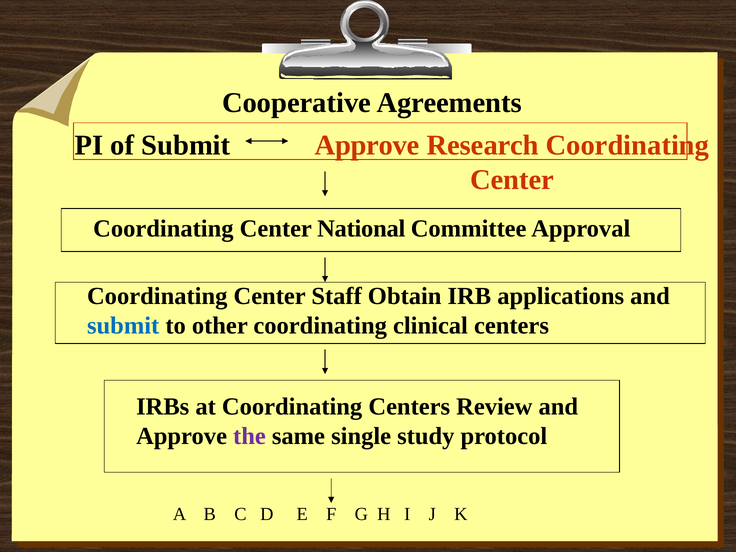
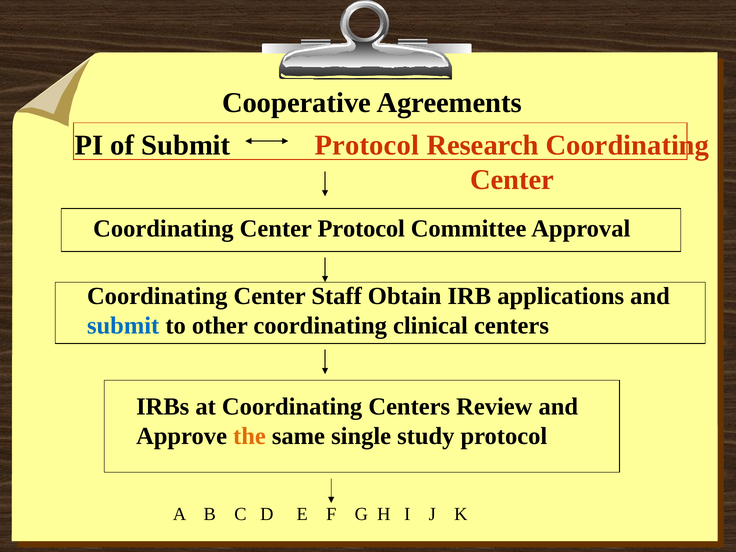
Approve: Approve -> Protocol (367, 145)
Center National: National -> Protocol (361, 229)
the colour: purple -> orange (249, 436)
